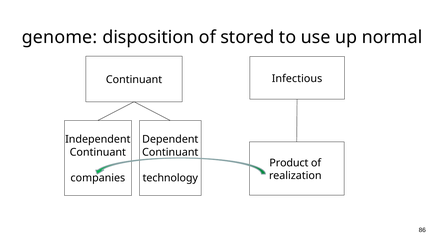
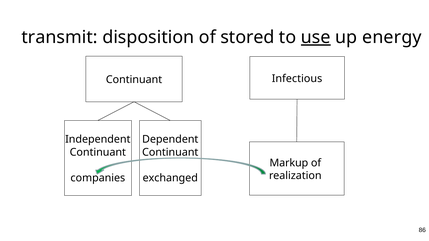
genome: genome -> transmit (60, 37)
use underline: none -> present (316, 37)
normal: normal -> energy (392, 37)
Product: Product -> Markup (289, 163)
technology: technology -> exchanged (170, 178)
